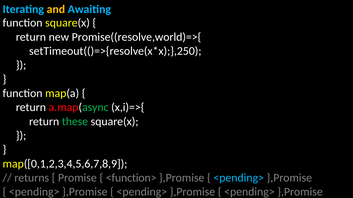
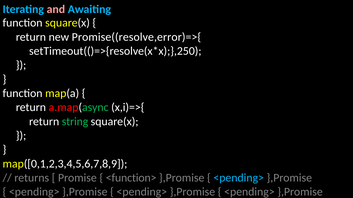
and colour: yellow -> pink (56, 9)
Promise((resolve,world)=>{: Promise((resolve,world)=>{ -> Promise((resolve,error)=>{ (136, 37)
these: these -> string (75, 122)
